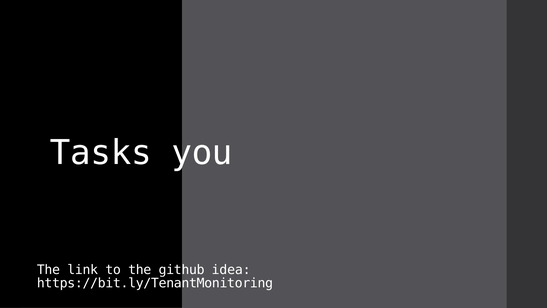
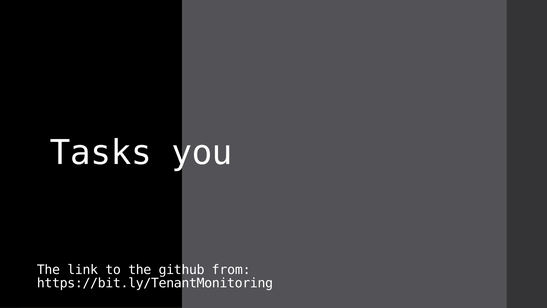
idea: idea -> from (231, 270)
